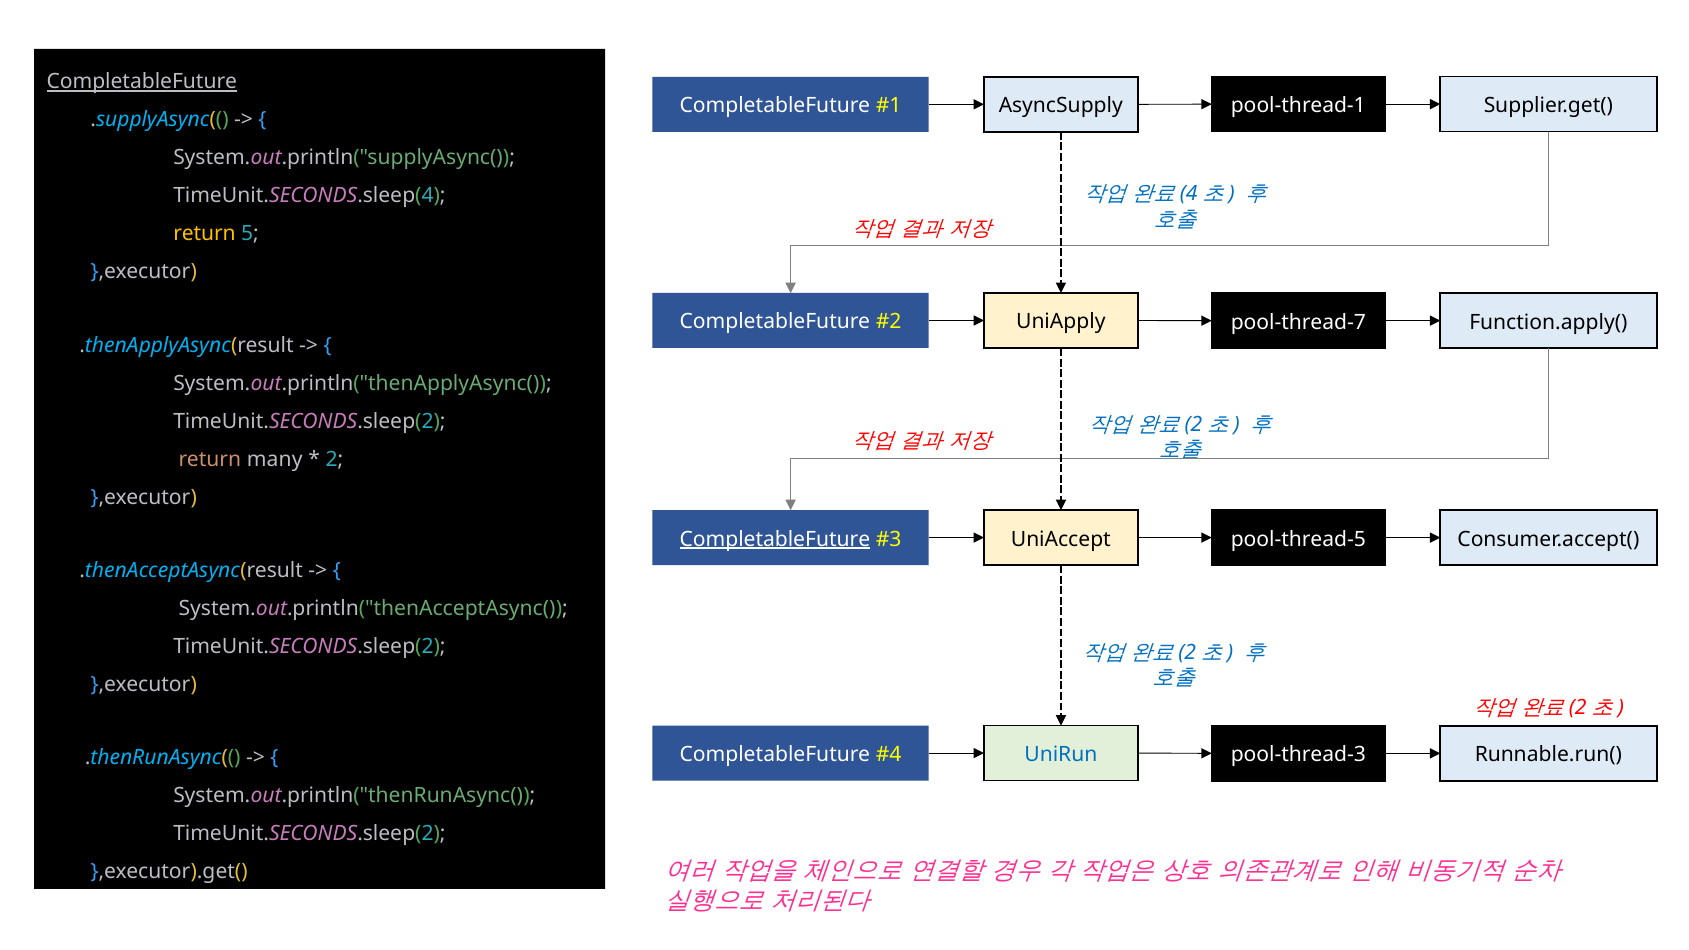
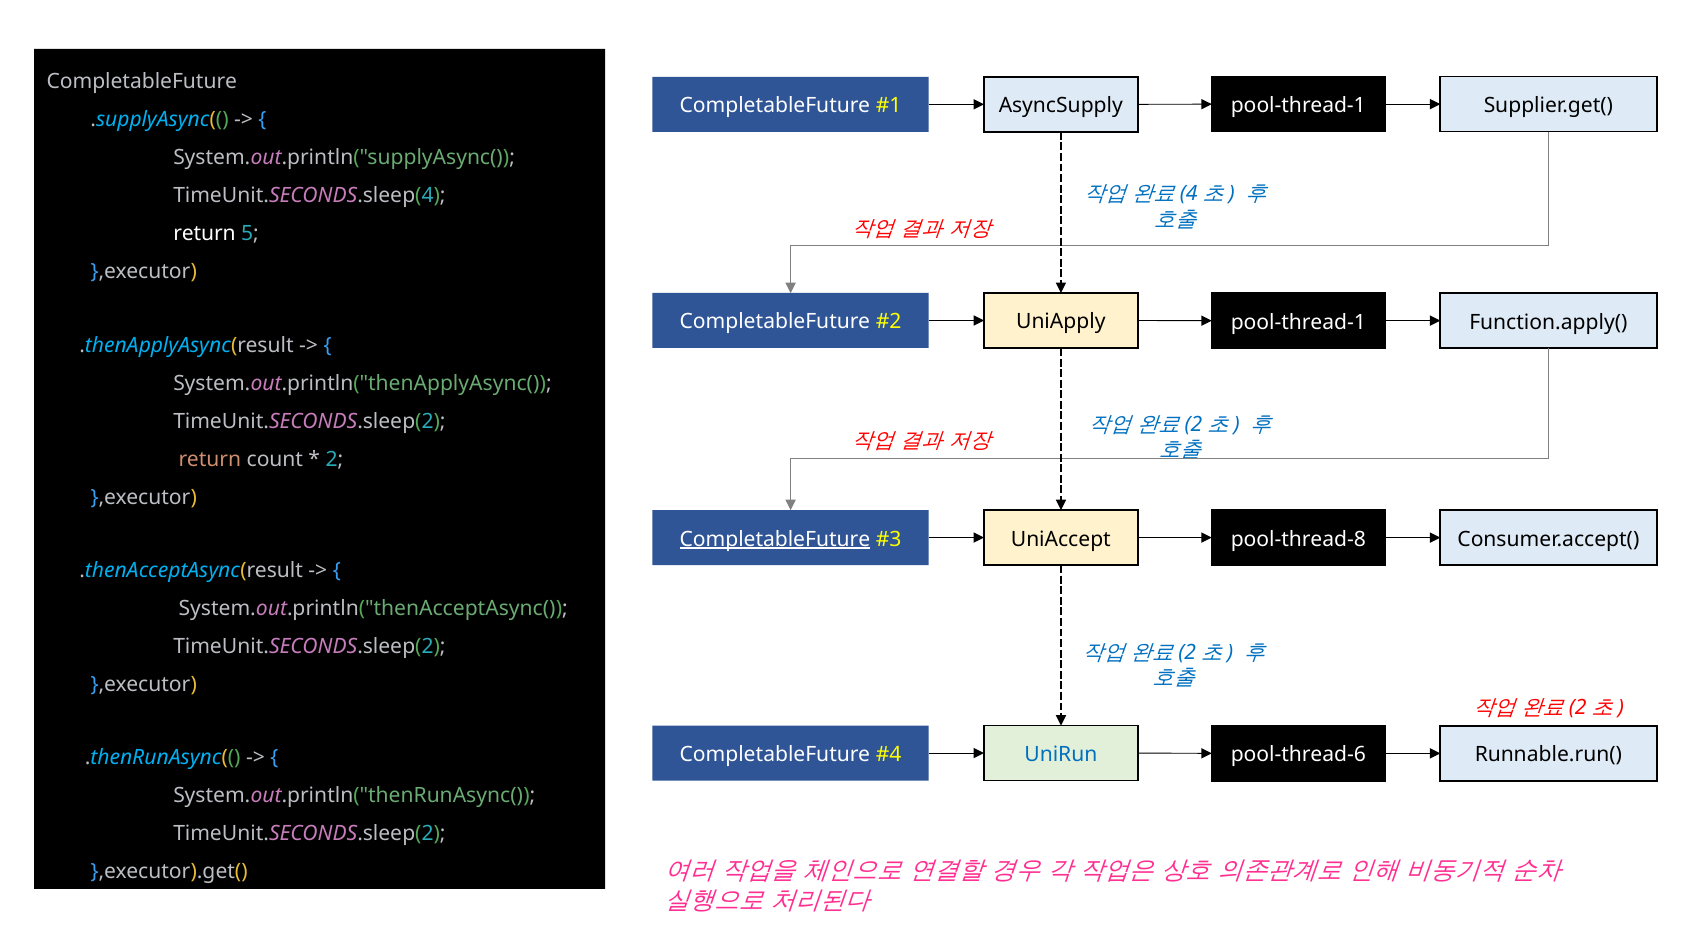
CompletableFuture underline: present -> none (142, 82)
return colour: yellow -> white (205, 234)
pool-thread-7: pool-thread-7 -> pool-thread-1 (1298, 322)
many: many -> count (275, 459)
pool-thread-5: pool-thread-5 -> pool-thread-8 (1298, 539)
pool-thread-3: pool-thread-3 -> pool-thread-6 (1298, 755)
